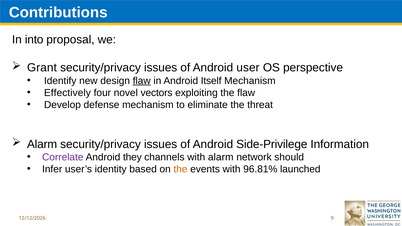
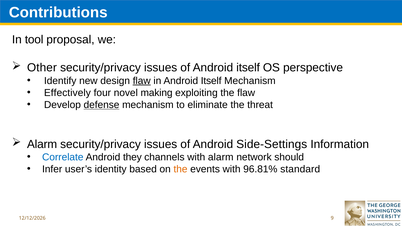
into: into -> tool (34, 40)
Grant: Grant -> Other (42, 68)
of Android user: user -> itself (248, 68)
vectors: vectors -> making (157, 93)
defense underline: none -> present (102, 105)
Side-Privilege: Side-Privilege -> Side-Settings (272, 144)
Correlate colour: purple -> blue (63, 157)
launched: launched -> standard (300, 169)
